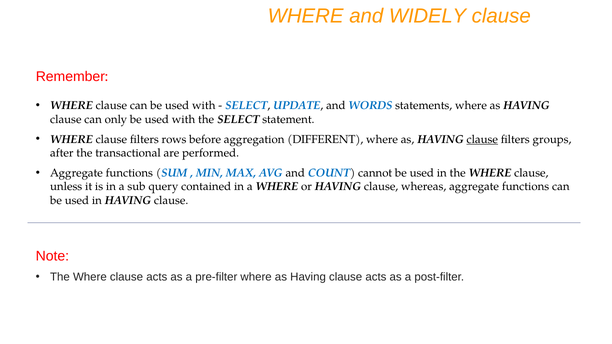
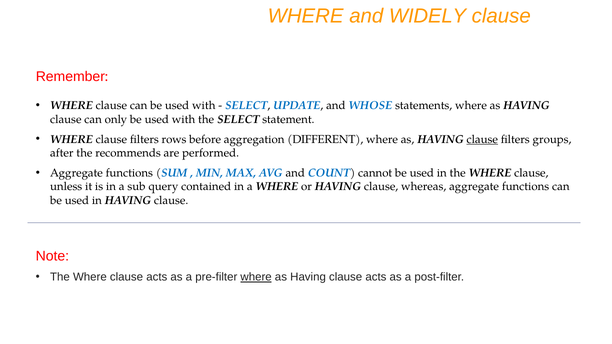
WORDS: WORDS -> WHOSE (370, 106)
transactional: transactional -> recommends (128, 153)
where underline: none -> present (256, 277)
